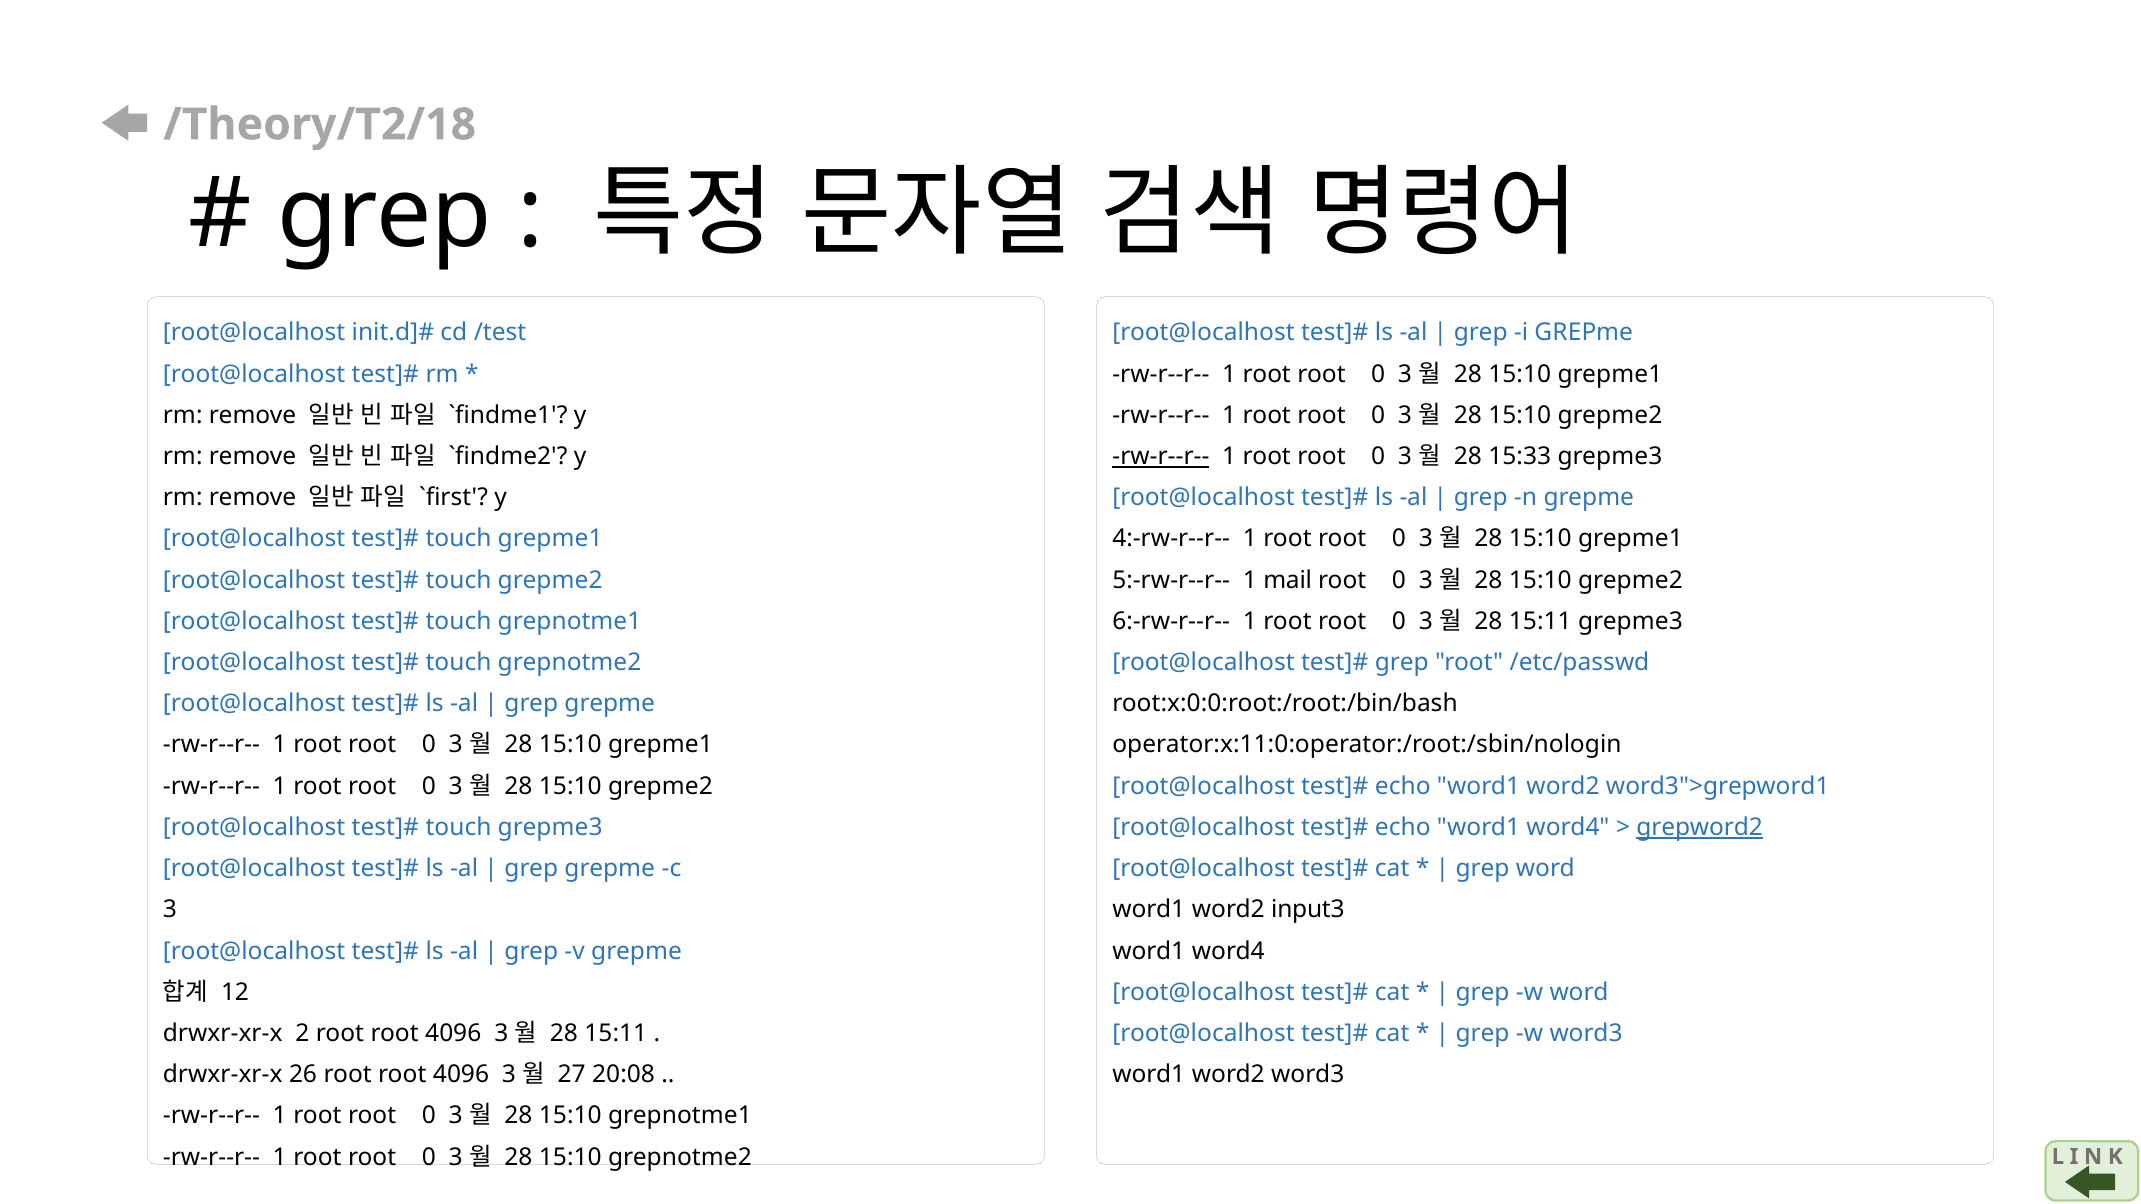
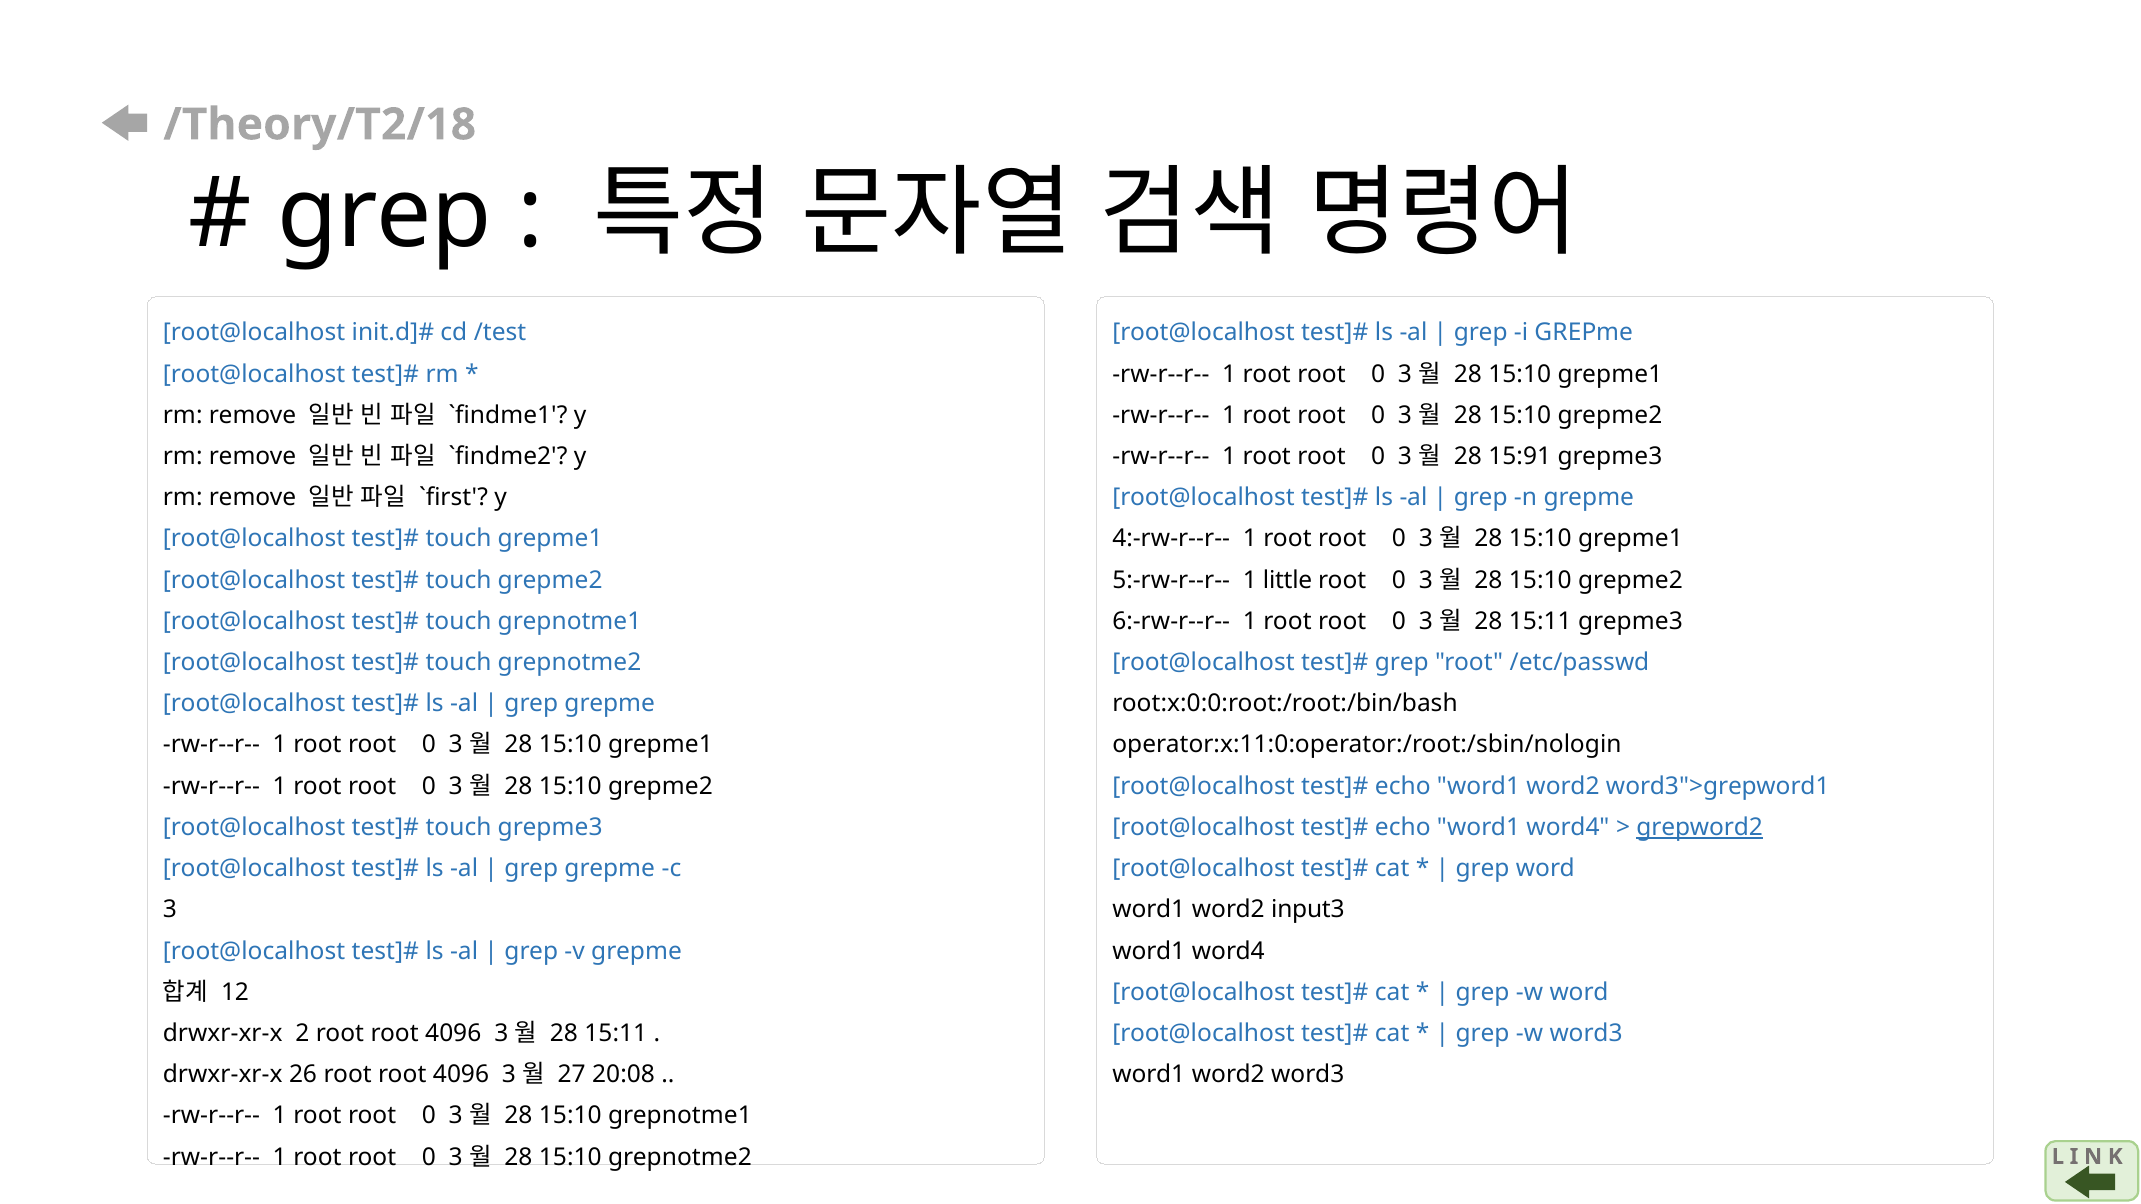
rw-r--r-- underline: present -> none (1161, 457)
15:33: 15:33 -> 15:91 (1520, 457)
mail: mail -> little (1288, 580)
